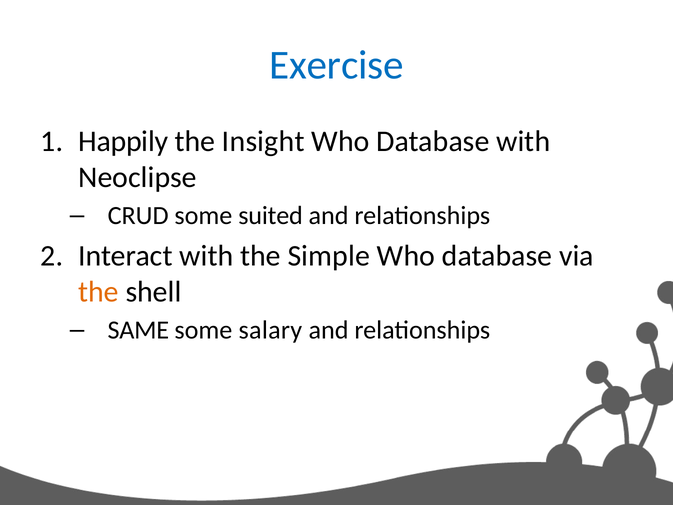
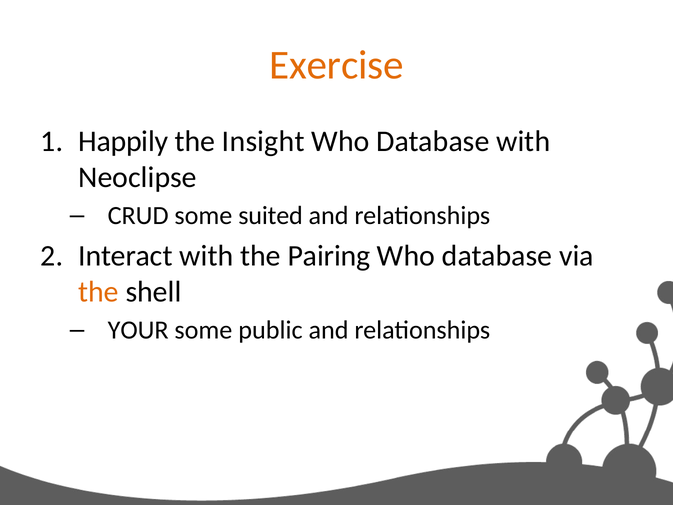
Exercise colour: blue -> orange (337, 65)
Simple: Simple -> Pairing (329, 256)
SAME: SAME -> YOUR (138, 330)
salary: salary -> public (270, 330)
